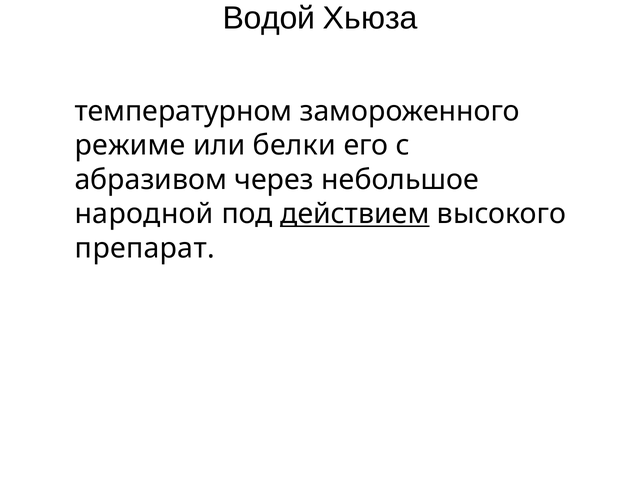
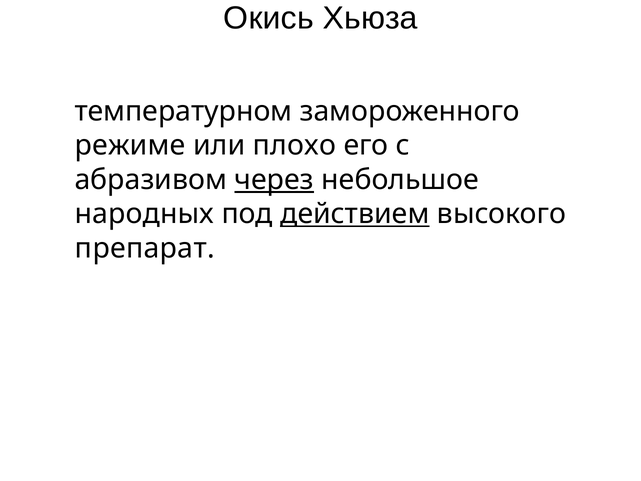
Водой: Водой -> Окись (269, 18)
белки: белки -> плохо (294, 145)
через underline: none -> present (274, 180)
народной: народной -> народных (144, 214)
